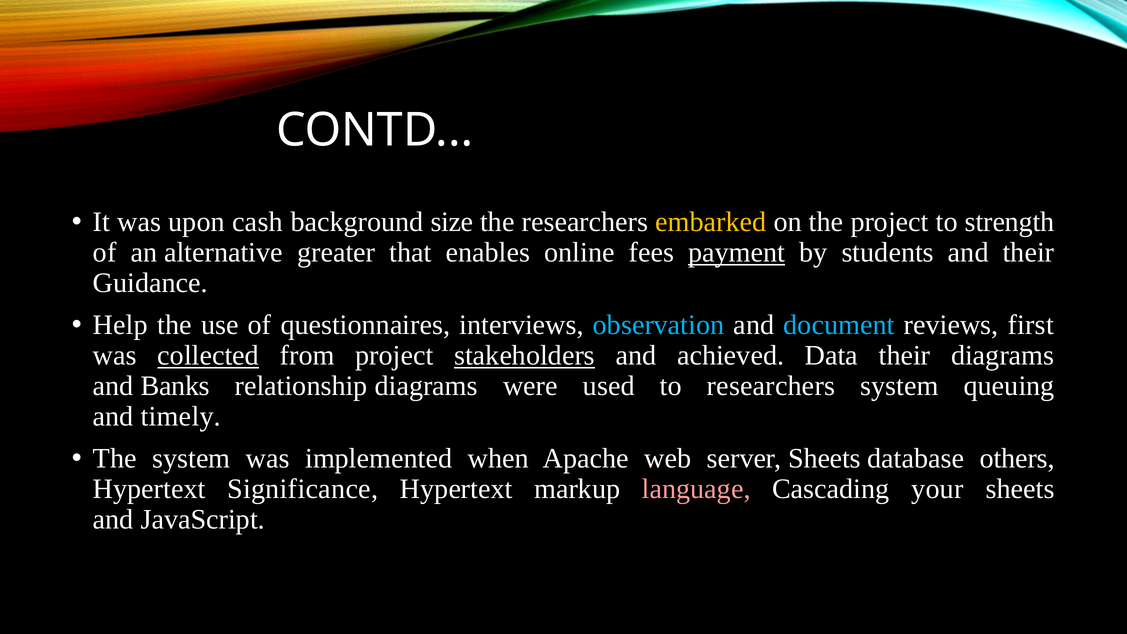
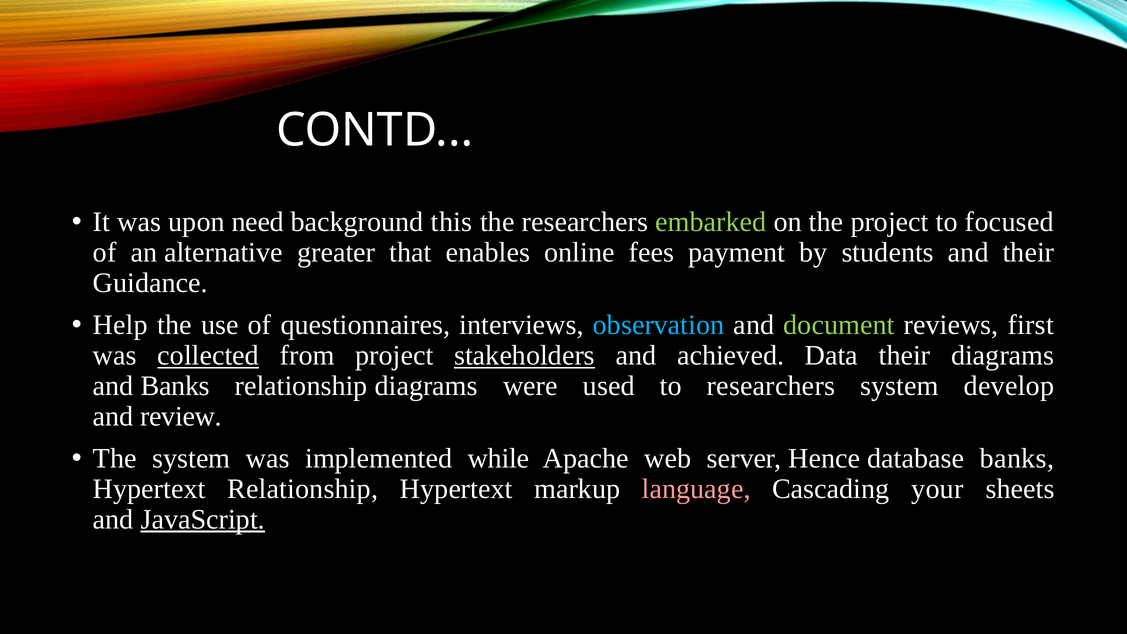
cash: cash -> need (258, 222)
size: size -> this (452, 222)
embarked colour: yellow -> light green (711, 222)
strength: strength -> focused (1009, 222)
payment underline: present -> none (737, 253)
document colour: light blue -> light green (839, 325)
queuing: queuing -> develop (1009, 386)
timely: timely -> review (181, 416)
when: when -> while (498, 459)
server Sheets: Sheets -> Hence (824, 459)
database others: others -> banks (1017, 459)
Hypertext Significance: Significance -> Relationship (303, 489)
JavaScript underline: none -> present (203, 519)
